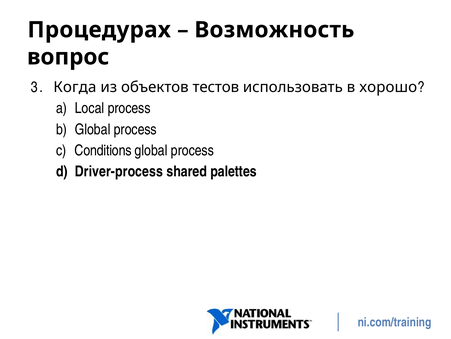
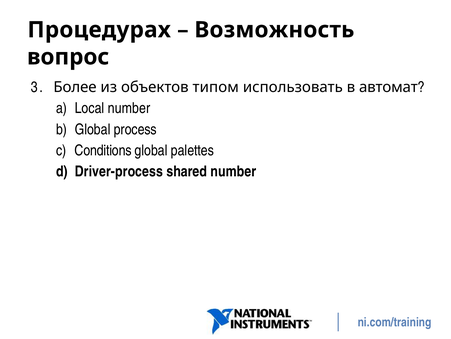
Когда: Когда -> Более (75, 87)
тестов: тестов -> типом (216, 87)
хорошо: хорошо -> автомат (388, 87)
Local process: process -> number (129, 108)
process: process -> palettes (192, 150)
shared palettes: palettes -> number (233, 171)
